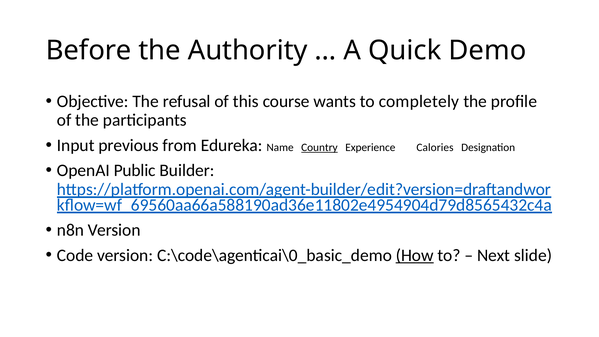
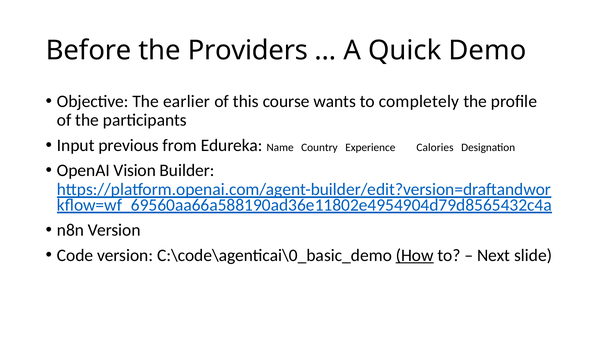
Authority: Authority -> Providers (248, 50)
refusal: refusal -> earlier (187, 101)
Country underline: present -> none (319, 147)
Public: Public -> Vision (135, 170)
